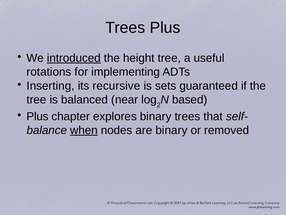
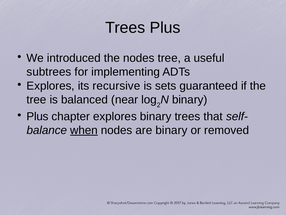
introduced underline: present -> none (74, 58)
the height: height -> nodes (139, 58)
rotations: rotations -> subtrees (49, 72)
Inserting: Inserting -> Explores (51, 86)
based: based -> binary (190, 99)
